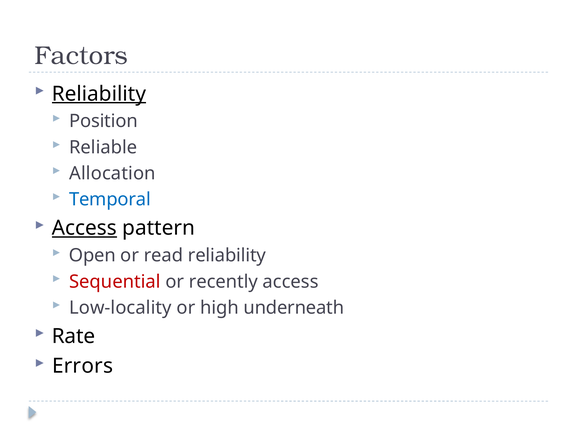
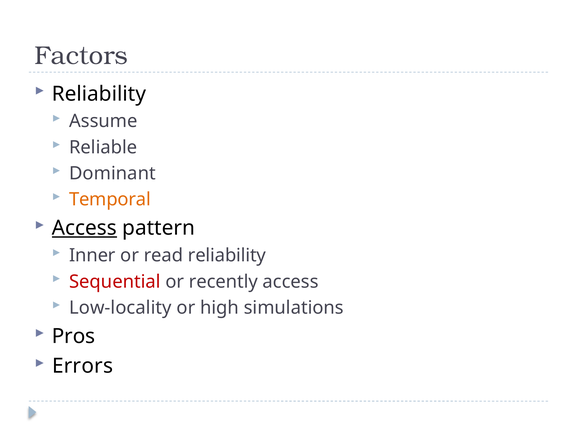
Reliability underline: present -> none (99, 94)
Position: Position -> Assume (103, 121)
Allocation: Allocation -> Dominant (112, 173)
Temporal colour: blue -> orange (110, 199)
Open: Open -> Inner (92, 255)
underneath: underneath -> simulations (294, 308)
Rate: Rate -> Pros (74, 336)
